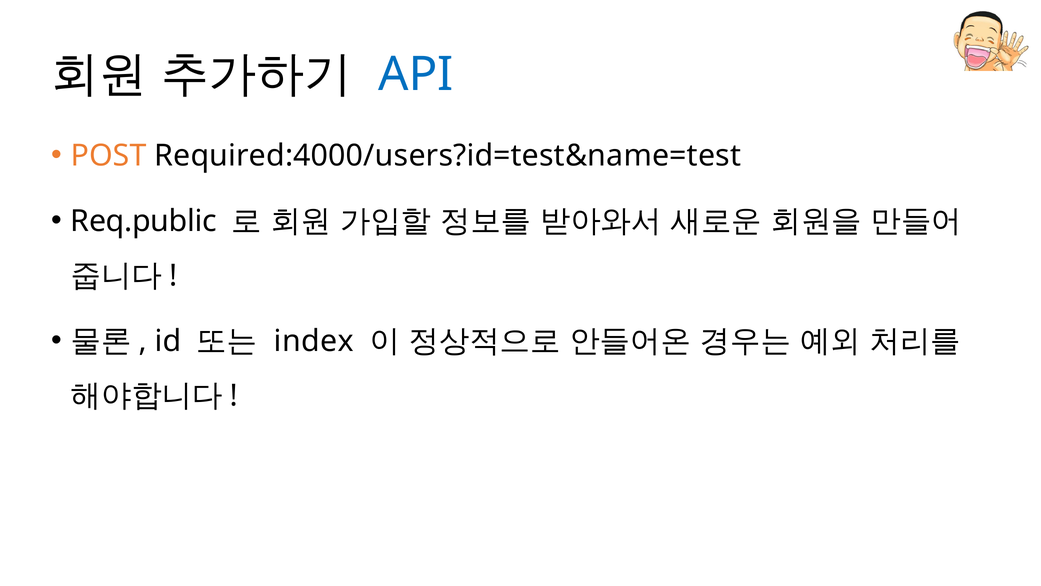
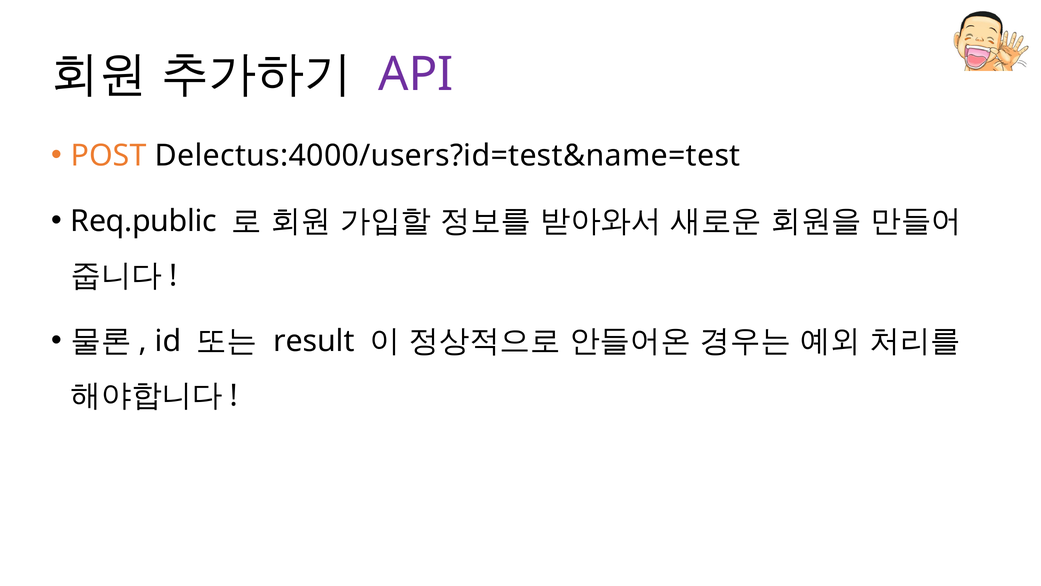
API colour: blue -> purple (416, 75)
Required:4000/users?id=test&name=test: Required:4000/users?id=test&name=test -> Delectus:4000/users?id=test&name=test (448, 156)
index: index -> result (314, 341)
